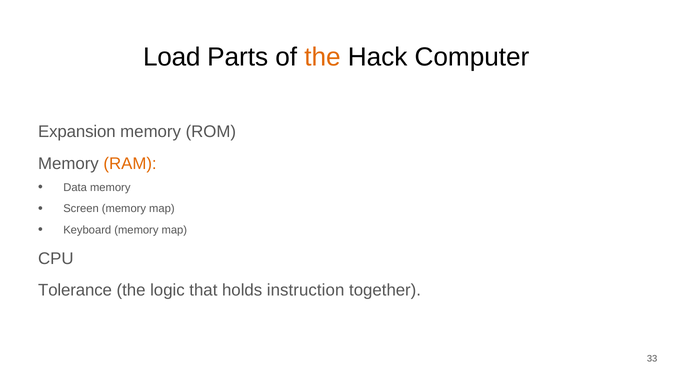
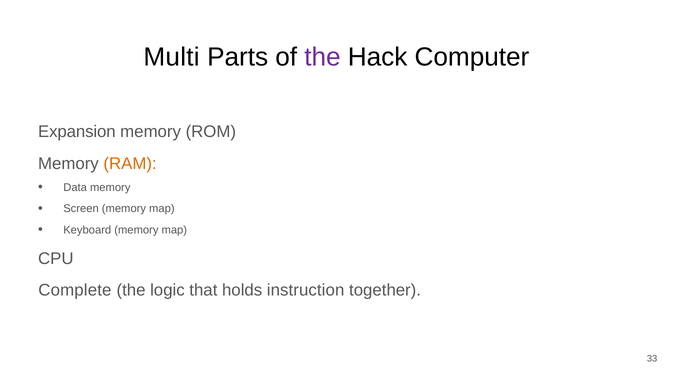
Load: Load -> Multi (172, 57)
the colour: orange -> purple (322, 57)
Tolerance: Tolerance -> Complete (75, 290)
